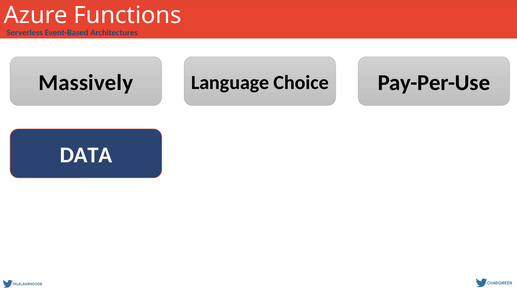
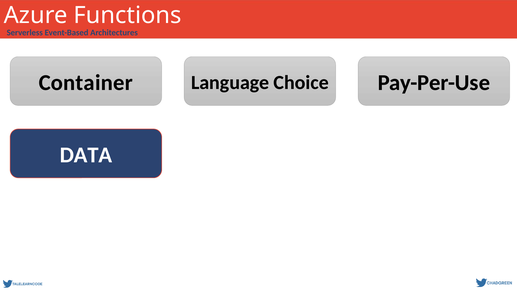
Massively: Massively -> Container (86, 83)
